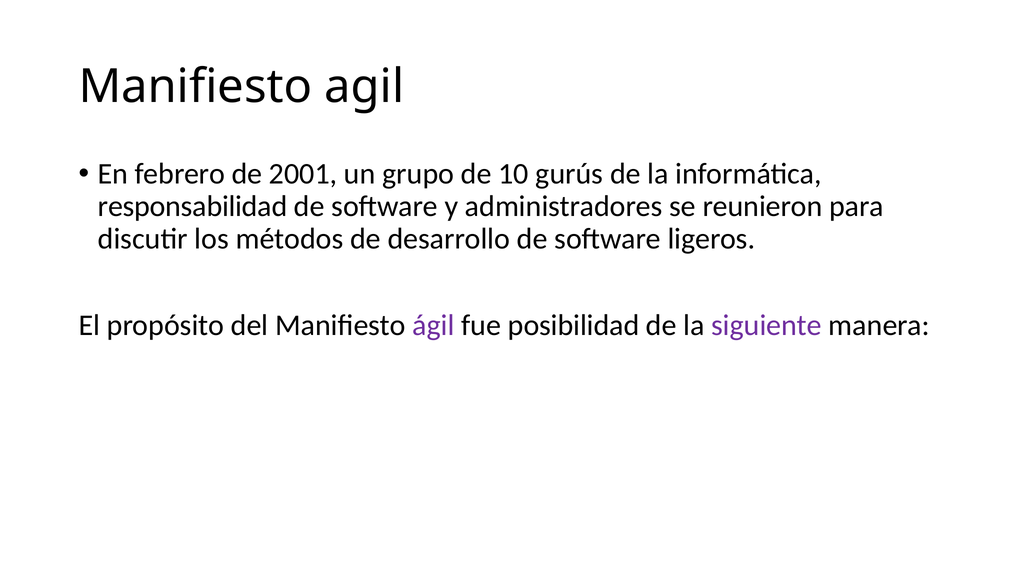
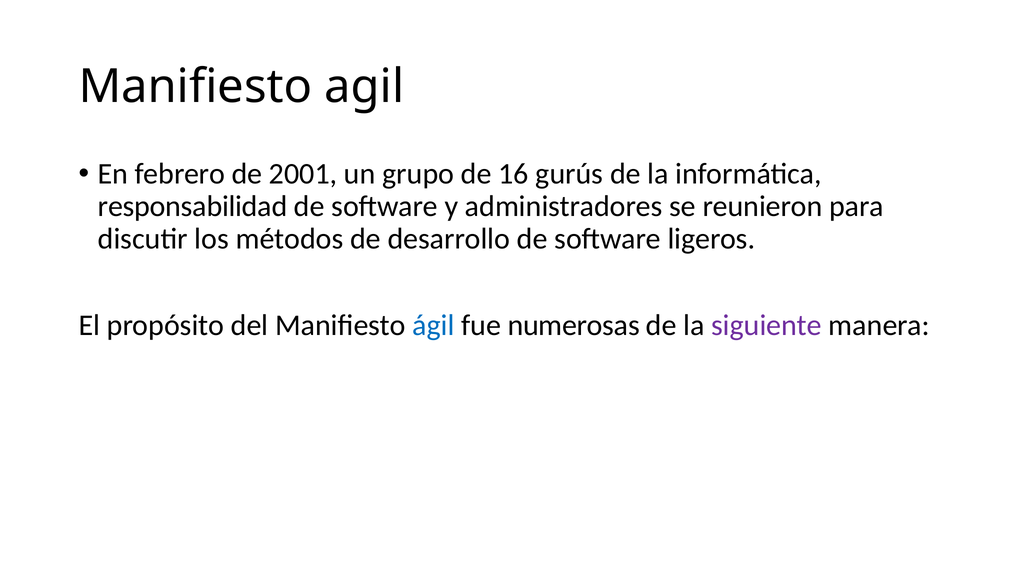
10: 10 -> 16 (513, 174)
ágil colour: purple -> blue (433, 325)
posibilidad: posibilidad -> numerosas (574, 325)
